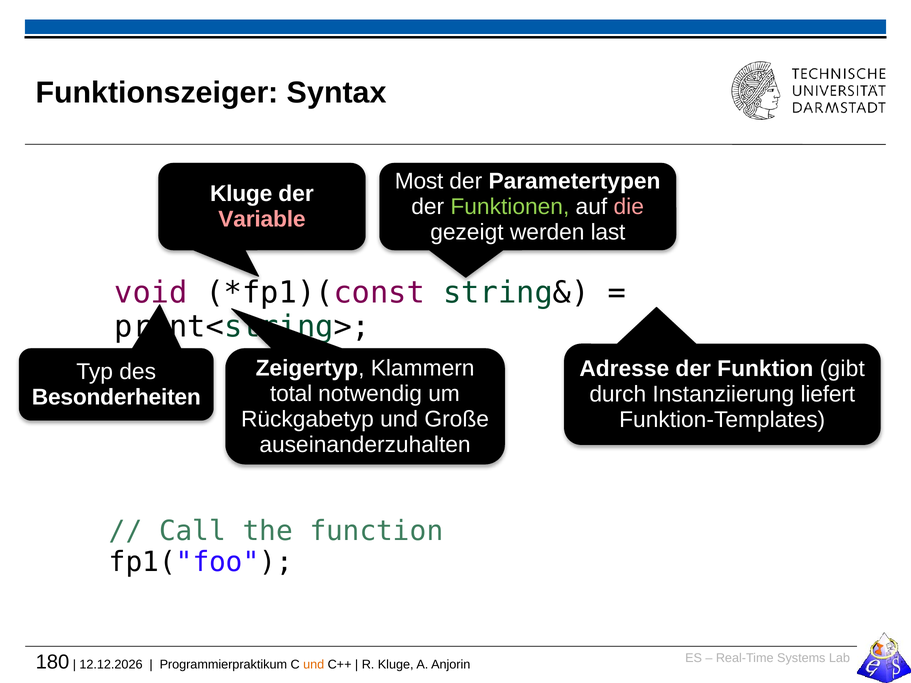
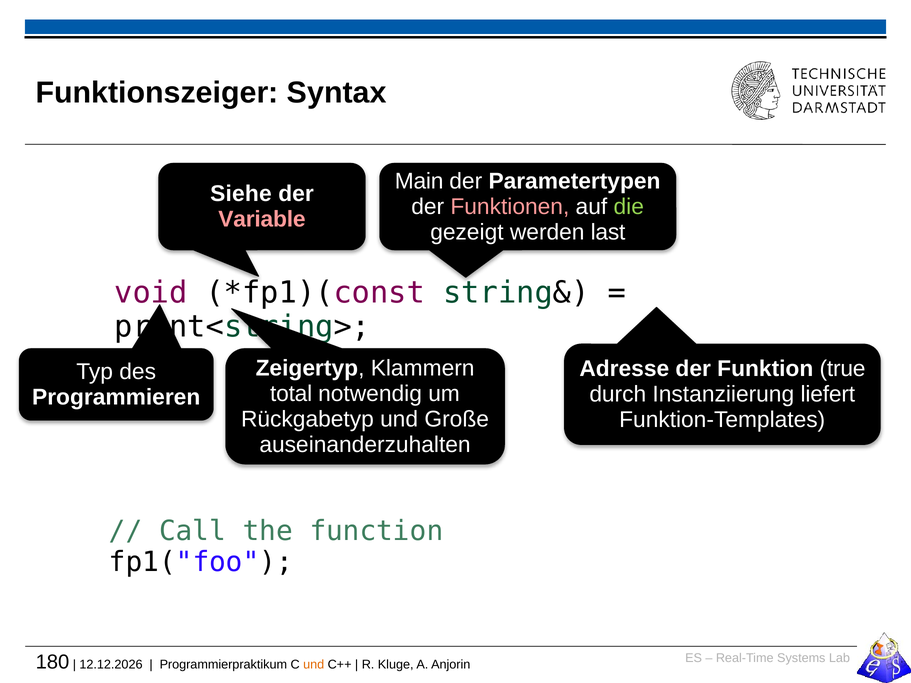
Most: Most -> Main (419, 181)
Kluge: Kluge -> Siehe (241, 194)
Funktionen colour: light green -> pink (510, 207)
die colour: pink -> light green (629, 207)
gibt: gibt -> true (843, 369)
Besonderheiten: Besonderheiten -> Programmieren (116, 397)
